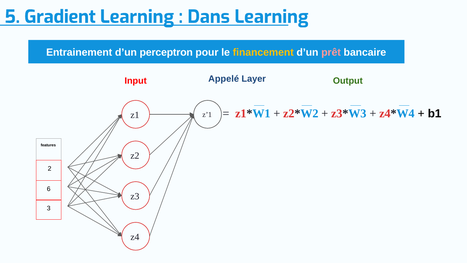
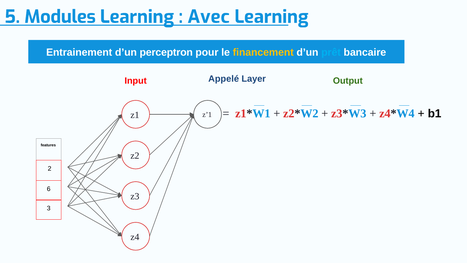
Gradient: Gradient -> Modules (60, 17)
Dans: Dans -> Avec (209, 17)
prêt colour: pink -> light blue (331, 52)
